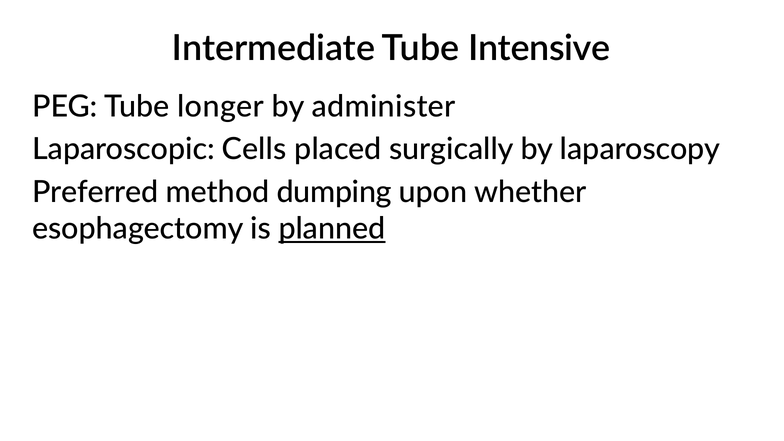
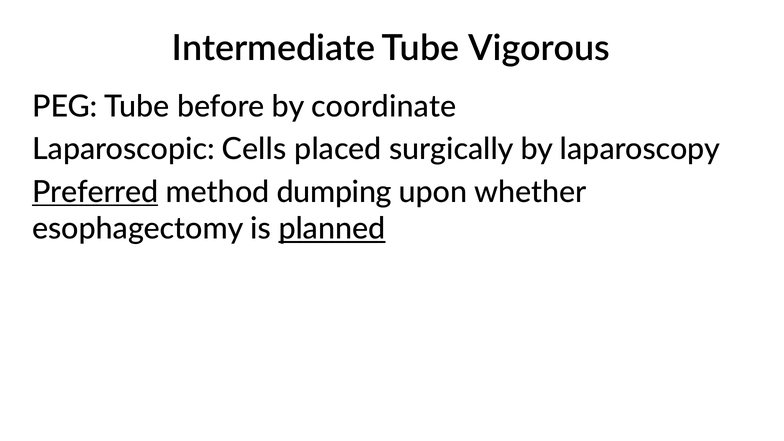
Intensive: Intensive -> Vigorous (539, 49)
longer: longer -> before (221, 107)
administer: administer -> coordinate (384, 107)
Preferred underline: none -> present (95, 192)
